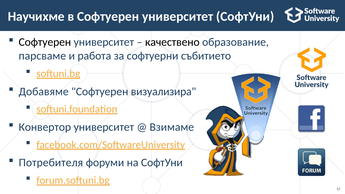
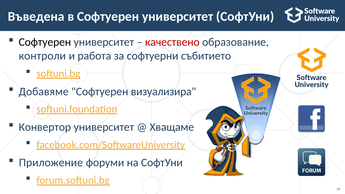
Научихме: Научихме -> Въведена (36, 16)
качествено colour: black -> red (172, 42)
парсваме: парсваме -> контроли (42, 56)
Взимаме: Взимаме -> Хващаме (172, 127)
Потребителя: Потребителя -> Приложение (51, 163)
